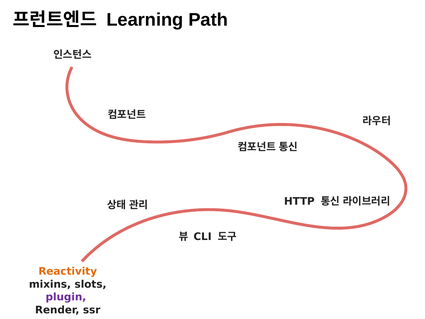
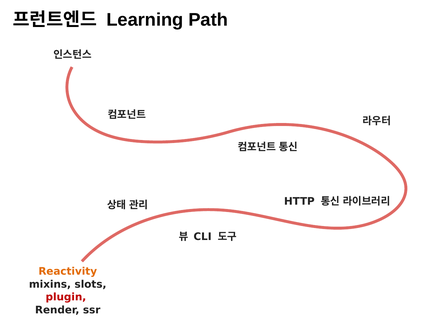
plugin colour: purple -> red (66, 297)
